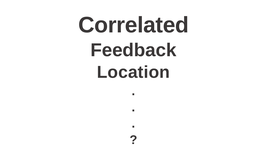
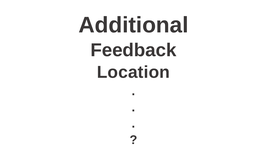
Correlated: Correlated -> Additional (133, 25)
